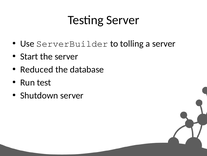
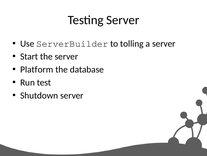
Reduced: Reduced -> Platform (37, 69)
